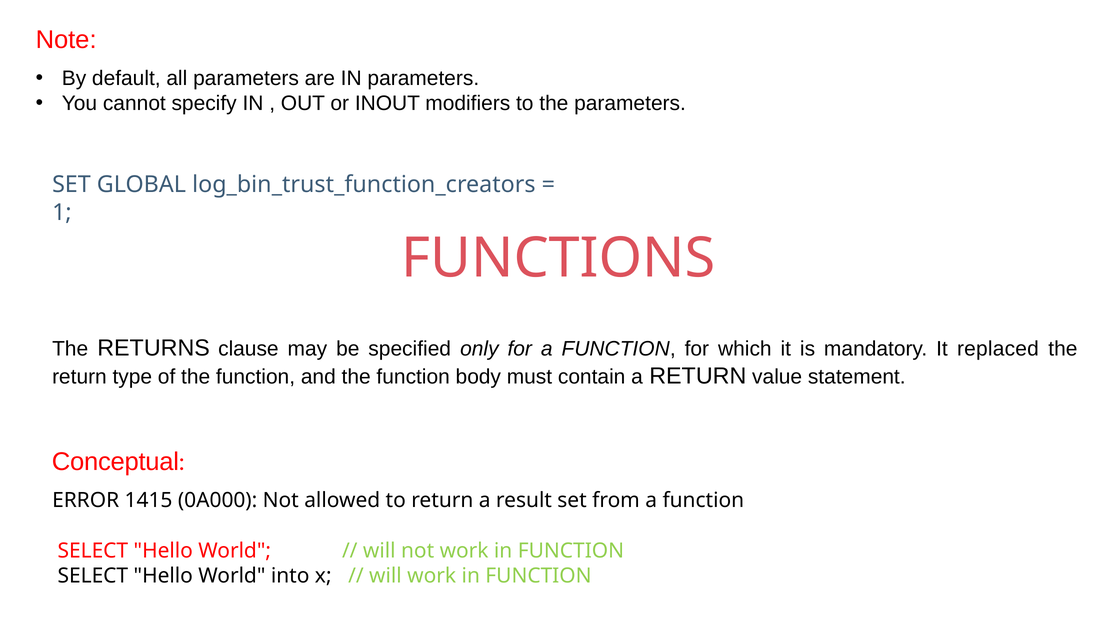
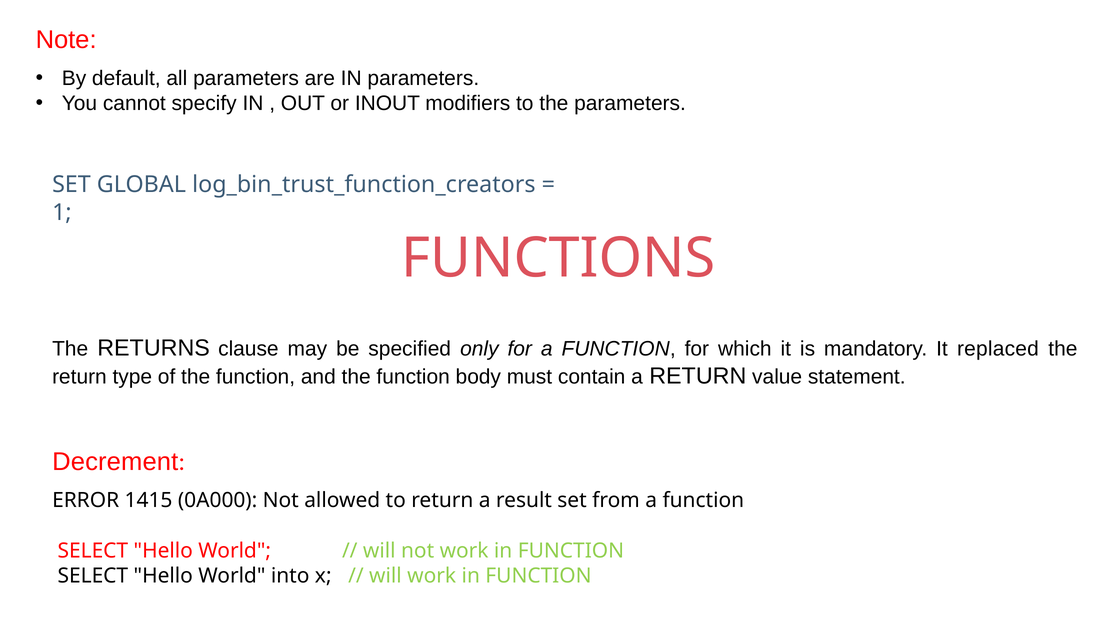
Conceptual: Conceptual -> Decrement (115, 461)
